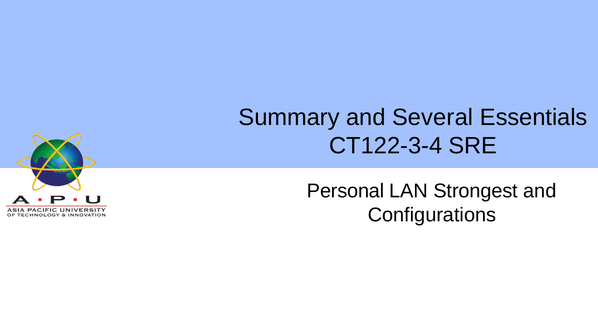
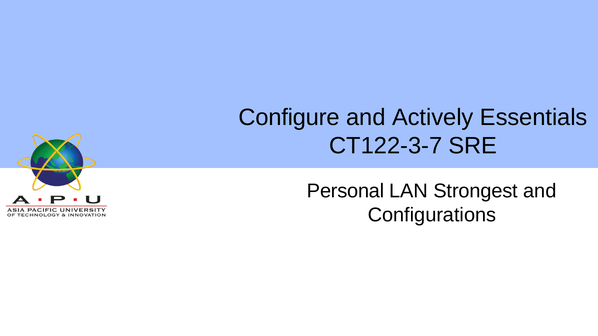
Summary: Summary -> Configure (289, 117)
Several: Several -> Actively (433, 117)
CT122-3-4: CT122-3-4 -> CT122-3-7 (386, 146)
